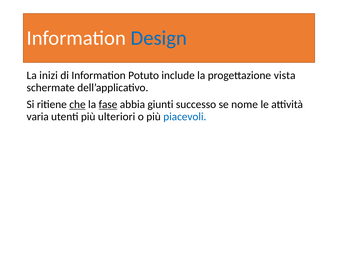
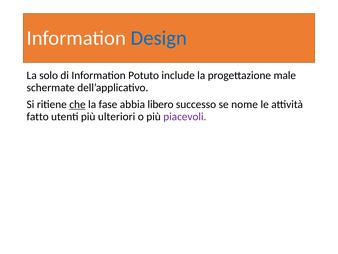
inizi: inizi -> solo (49, 75)
vista: vista -> male (285, 75)
fase underline: present -> none (108, 104)
giunti: giunti -> libero (161, 104)
varia: varia -> fatto (38, 116)
piacevoli colour: blue -> purple (185, 116)
